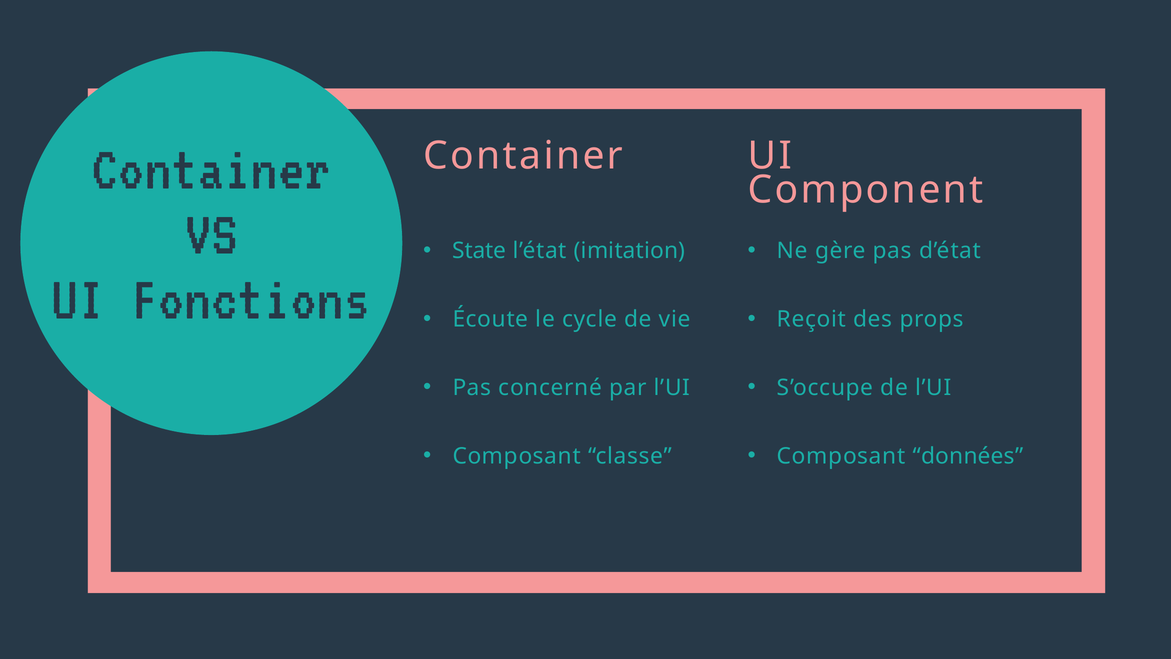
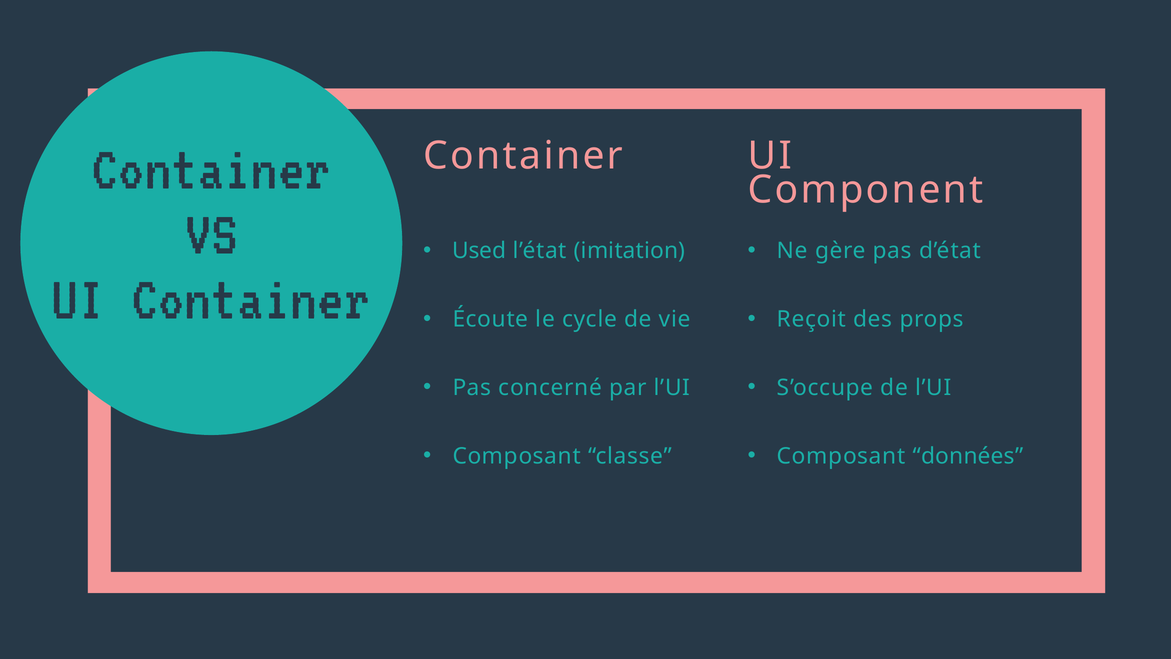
State: State -> Used (479, 251)
UI Fonctions: Fonctions -> Container (251, 297)
